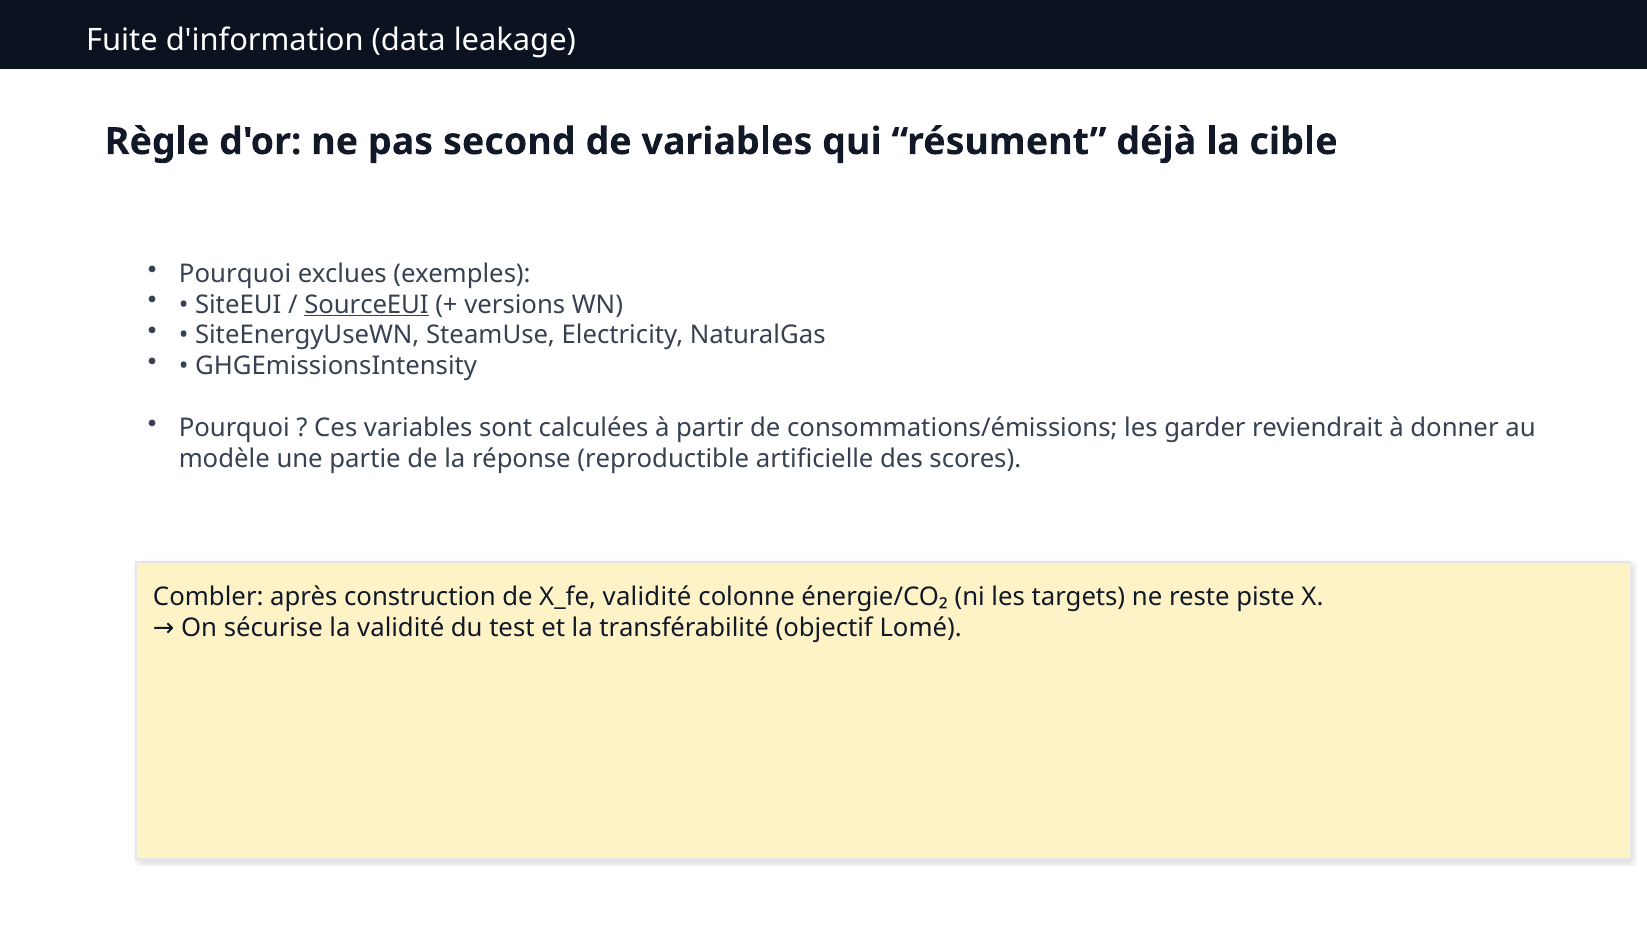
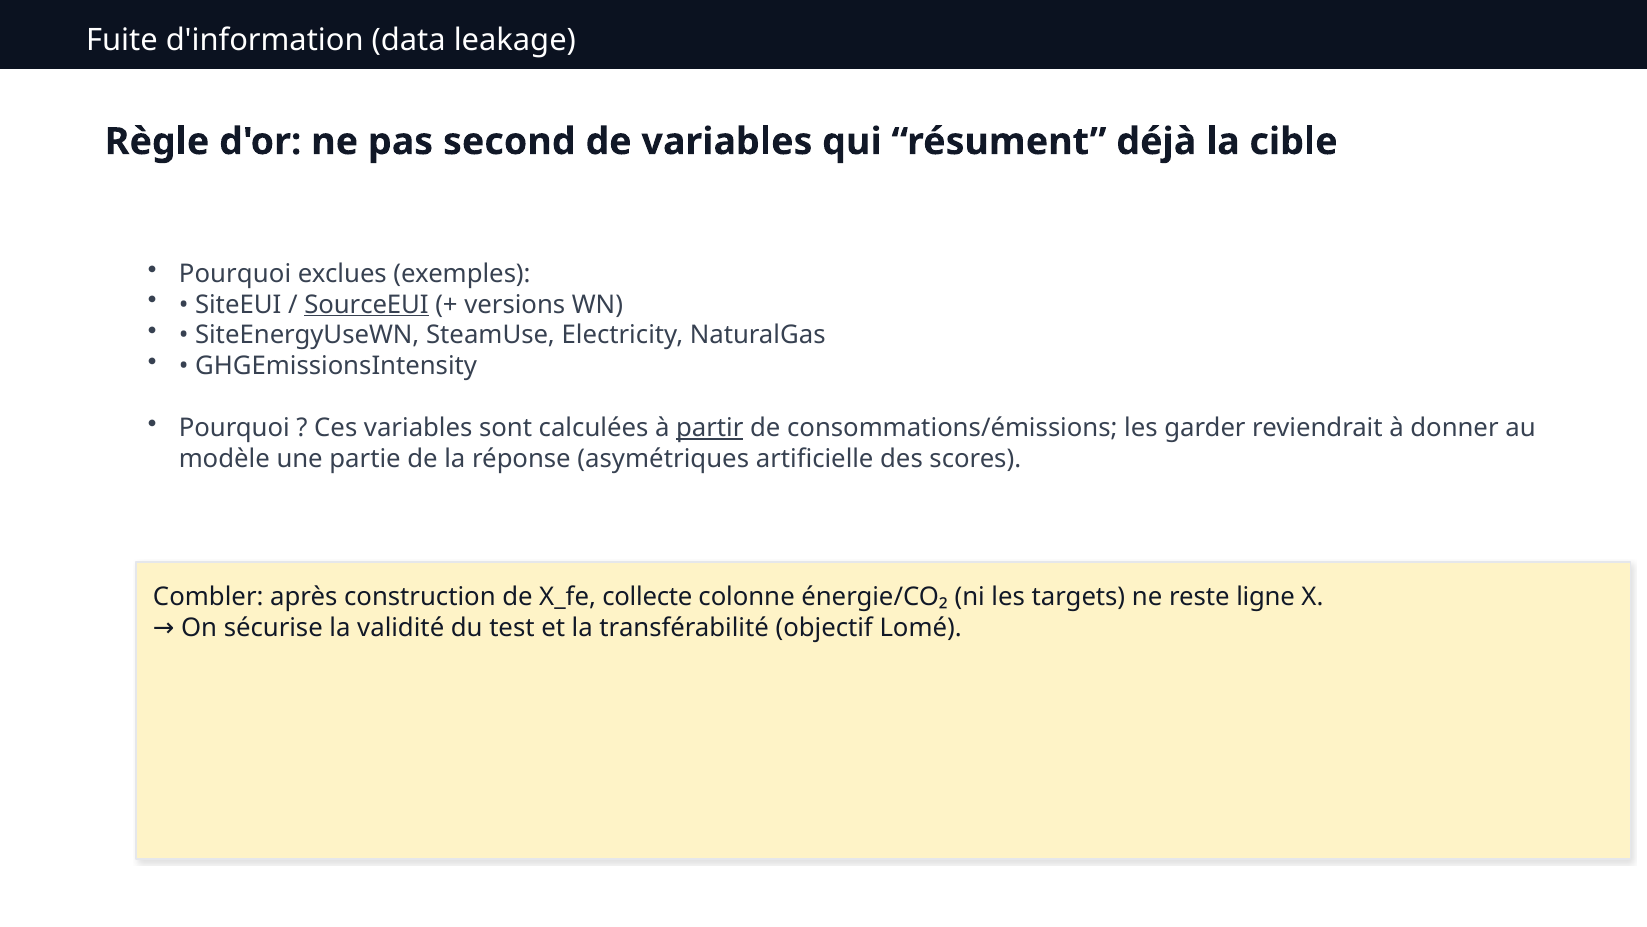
partir underline: none -> present (710, 428)
reproductible: reproductible -> asymétriques (663, 459)
X_fe validité: validité -> collecte (647, 596)
piste: piste -> ligne (1266, 596)
